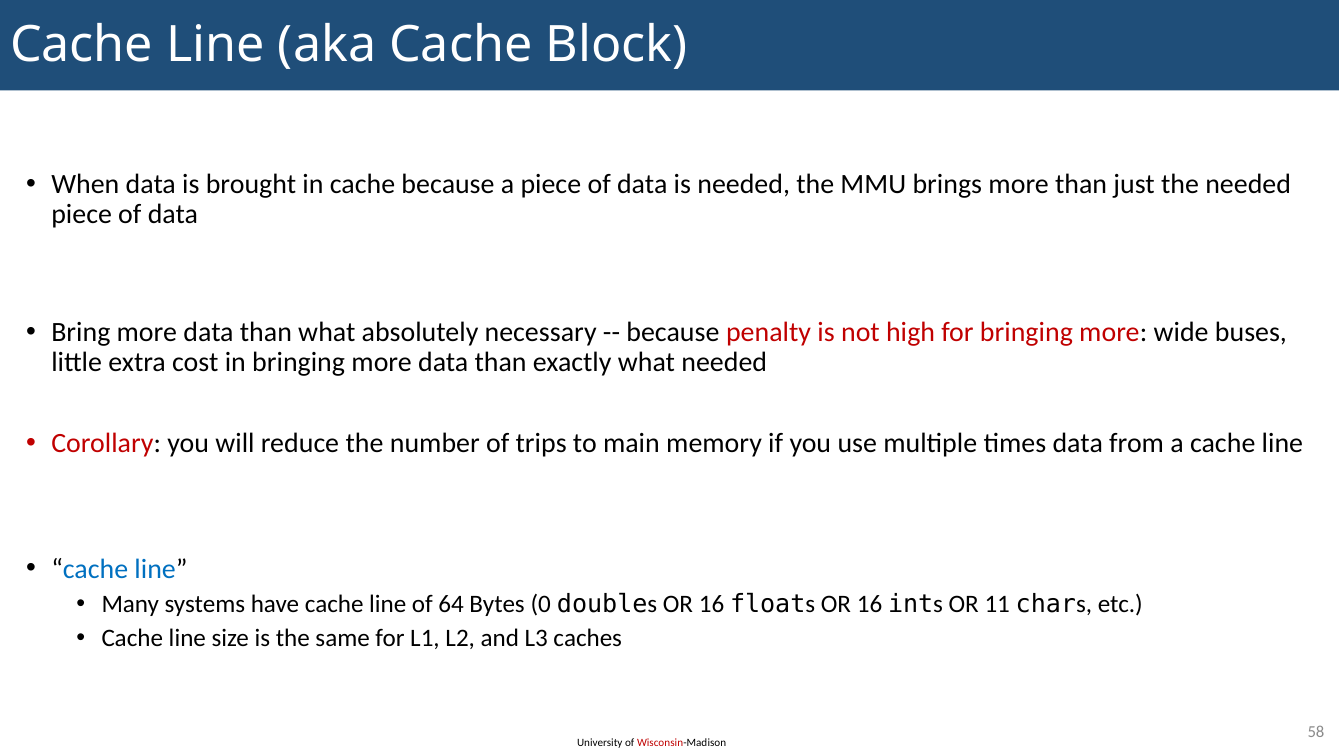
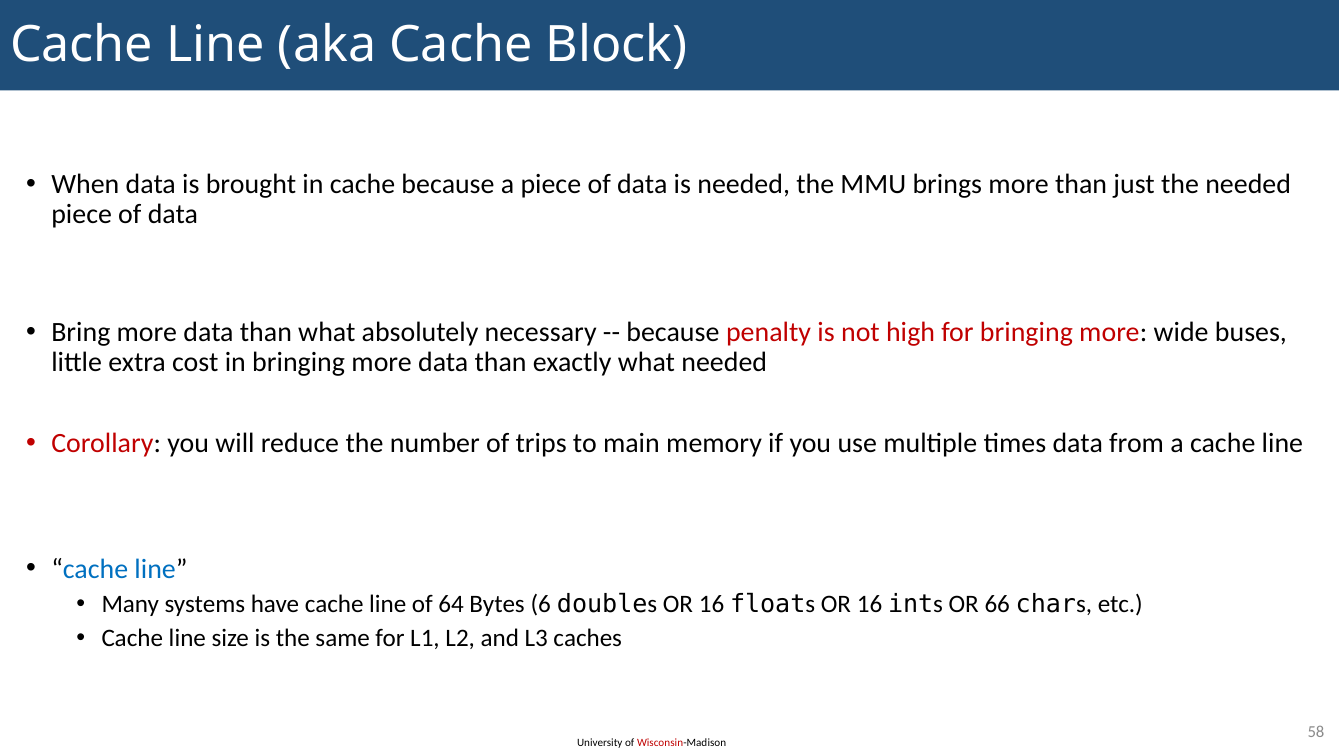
0: 0 -> 6 (541, 605)
11: 11 -> 66 (997, 605)
